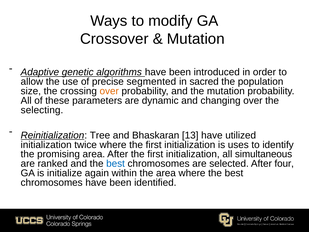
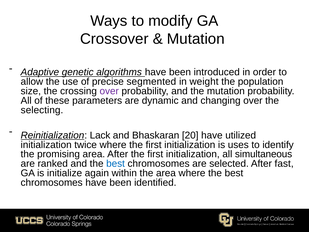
sacred: sacred -> weight (204, 82)
over colour: orange -> purple (109, 91)
Tree: Tree -> Lack (100, 135)
13: 13 -> 20 (190, 135)
four: four -> fast (284, 164)
